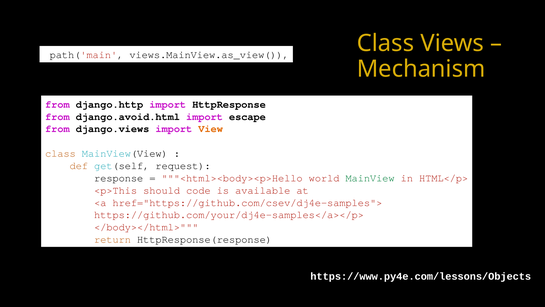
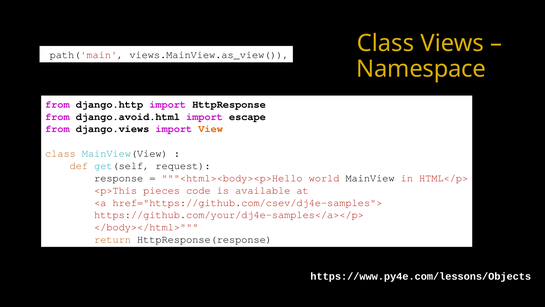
Mechanism: Mechanism -> Namespace (421, 69)
MainView colour: green -> black (370, 178)
should: should -> pieces (162, 190)
